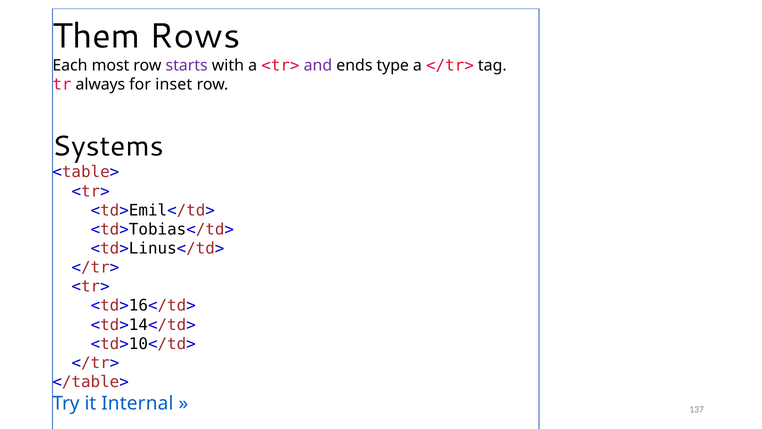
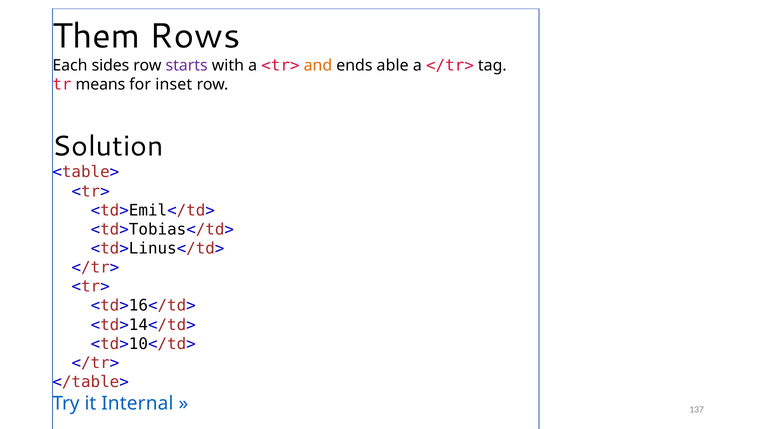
most: most -> sides (111, 65)
and colour: purple -> orange (318, 65)
type: type -> able (393, 65)
always: always -> means (100, 84)
Systems: Systems -> Solution (108, 146)
